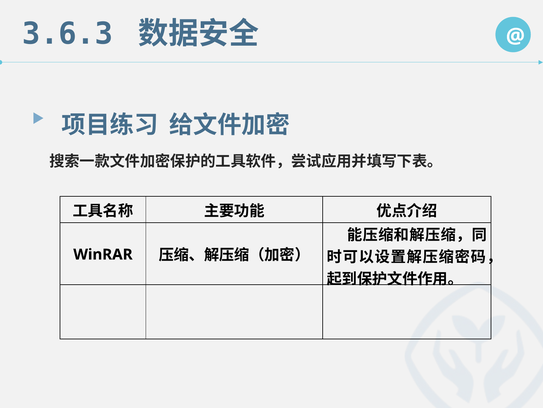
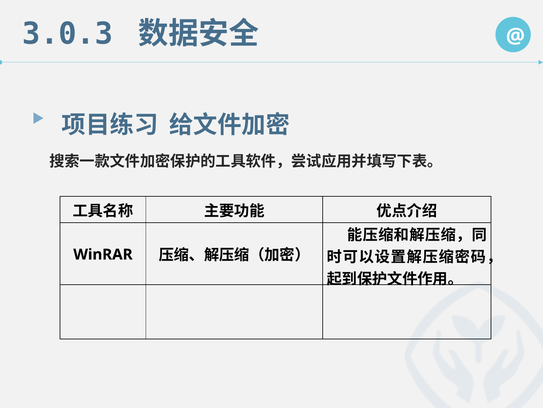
3.6.3: 3.6.3 -> 3.0.3 (68, 34)
